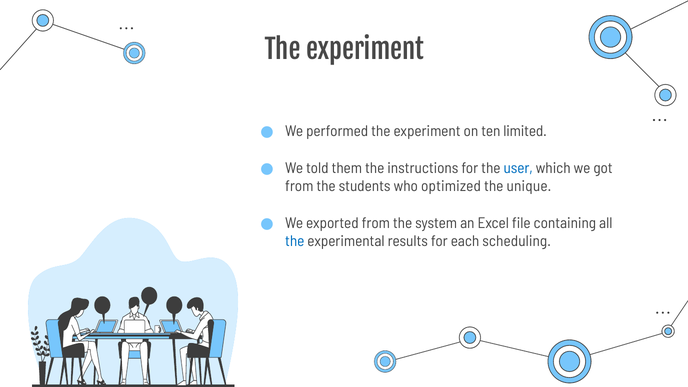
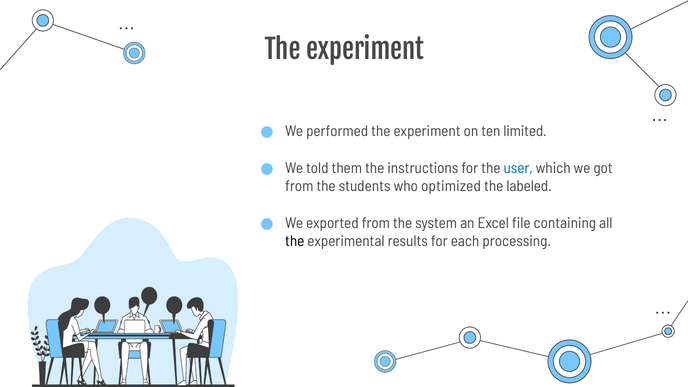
unique: unique -> labeled (529, 186)
the colour: blue -> black (295, 241)
scheduling: scheduling -> processing (517, 241)
